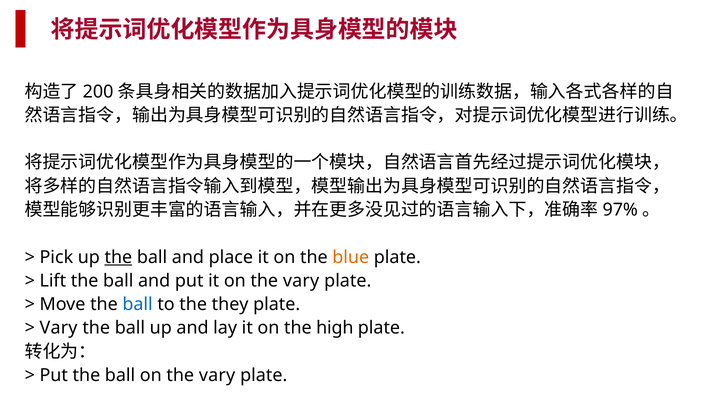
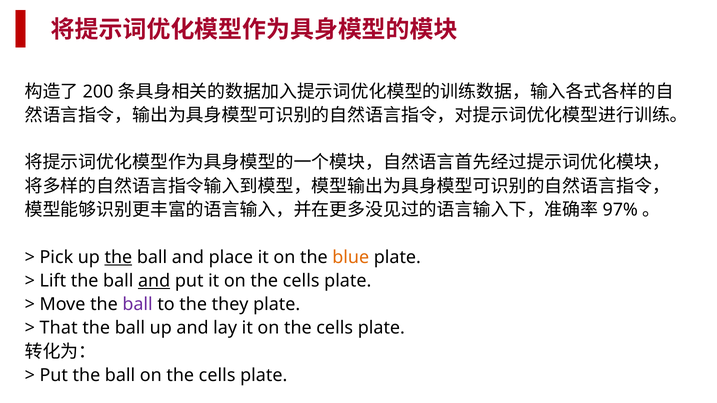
and underline: none -> present (154, 281)
vary: vary -> cells (301, 281)
ball colour: blue -> purple (138, 305)
Vary: Vary -> That (59, 328)
high: high -> cells (335, 328)
ball on the vary: vary -> cells (217, 376)
